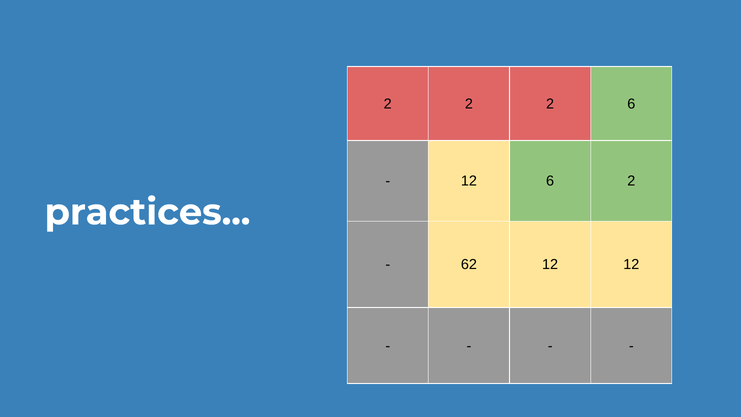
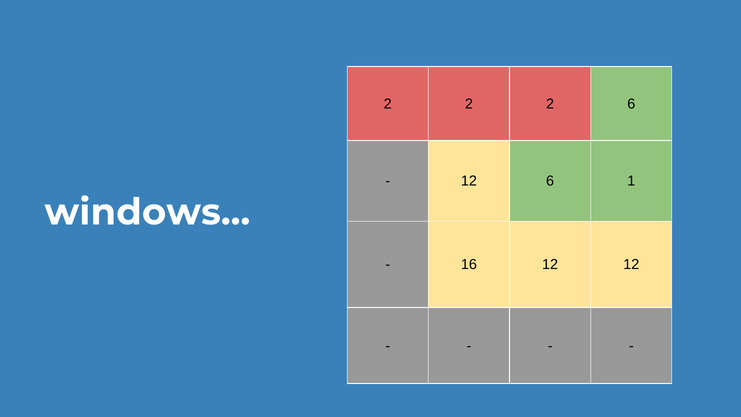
6 2: 2 -> 1 (631, 181)
practices: practices -> windows (147, 212)
62: 62 -> 16 (469, 265)
